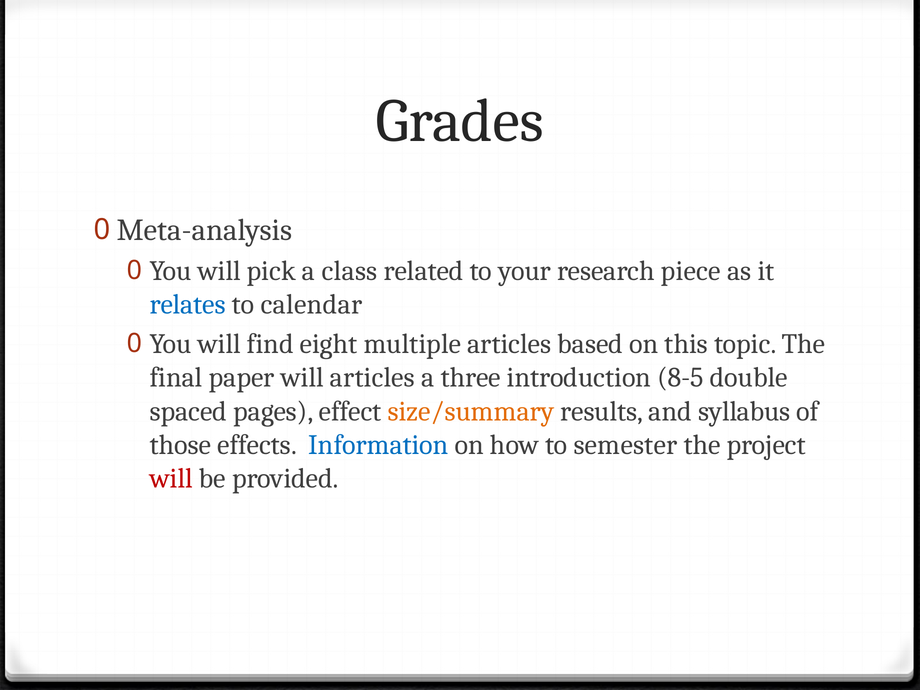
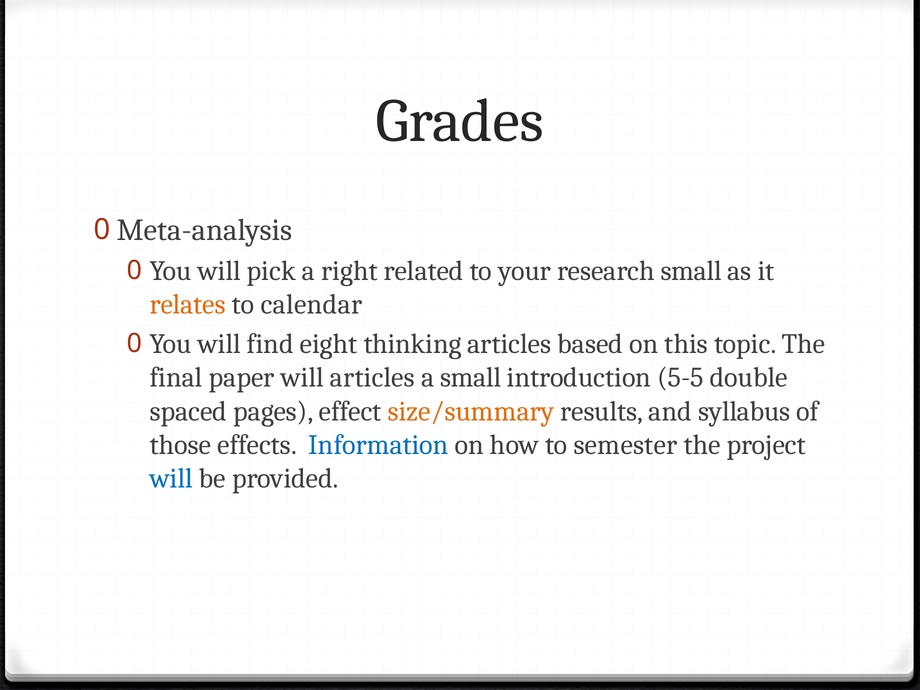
class: class -> right (350, 271)
research piece: piece -> small (691, 271)
relates colour: blue -> orange (188, 305)
multiple: multiple -> thinking (412, 344)
a three: three -> small (471, 378)
8-5: 8-5 -> 5-5 (680, 378)
will colour: red -> blue (171, 479)
